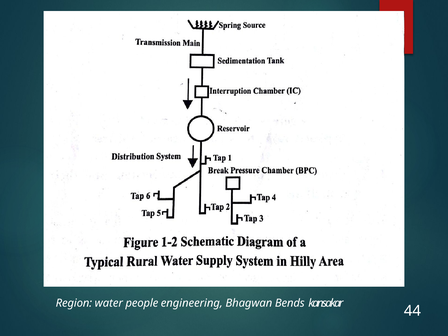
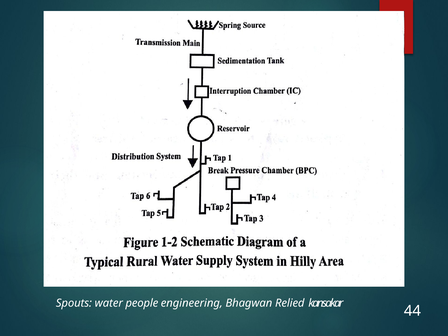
Region: Region -> Spouts (74, 303)
Bends: Bends -> Relied (290, 303)
